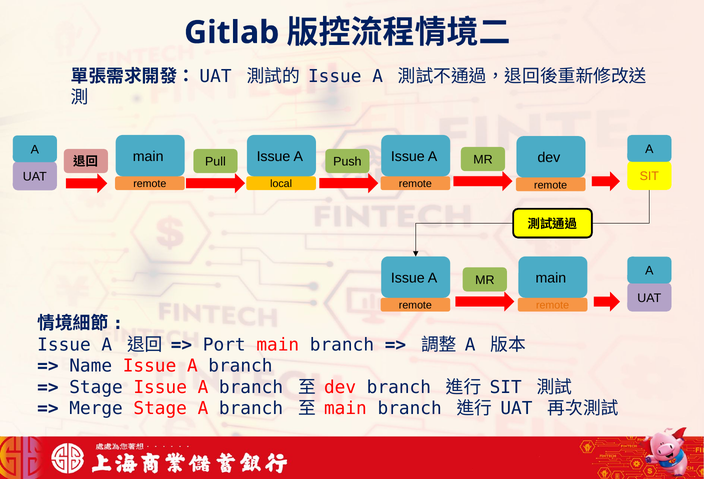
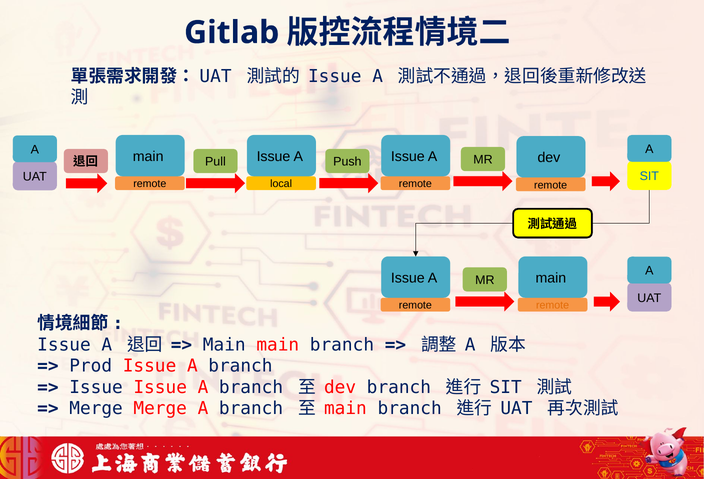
SIT colour: orange -> blue (649, 176)
Port: Port -> Main (224, 345)
Name: Name -> Prod (91, 366)
Stage: Stage -> Issue (96, 387)
Merge Stage: Stage -> Merge (160, 409)
